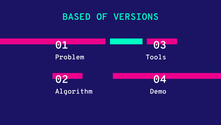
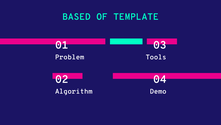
VERSIONS: VERSIONS -> TEMPLATE (136, 17)
